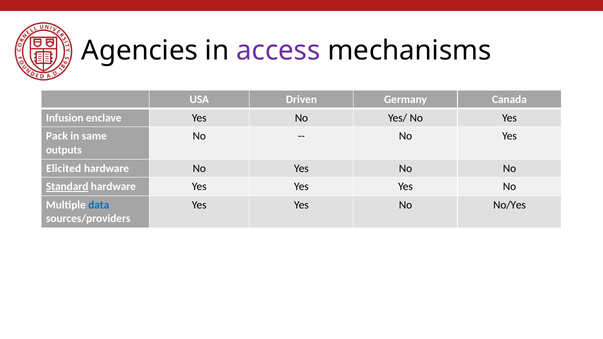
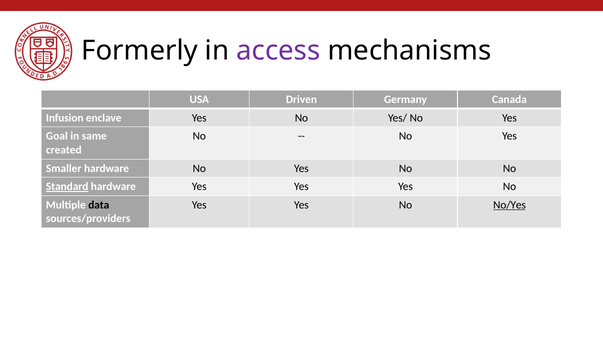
Agencies: Agencies -> Formerly (140, 51)
Pack: Pack -> Goal (57, 136)
outputs: outputs -> created (64, 150)
Elicited: Elicited -> Smaller (64, 168)
data colour: blue -> black (99, 205)
No/Yes underline: none -> present (510, 205)
